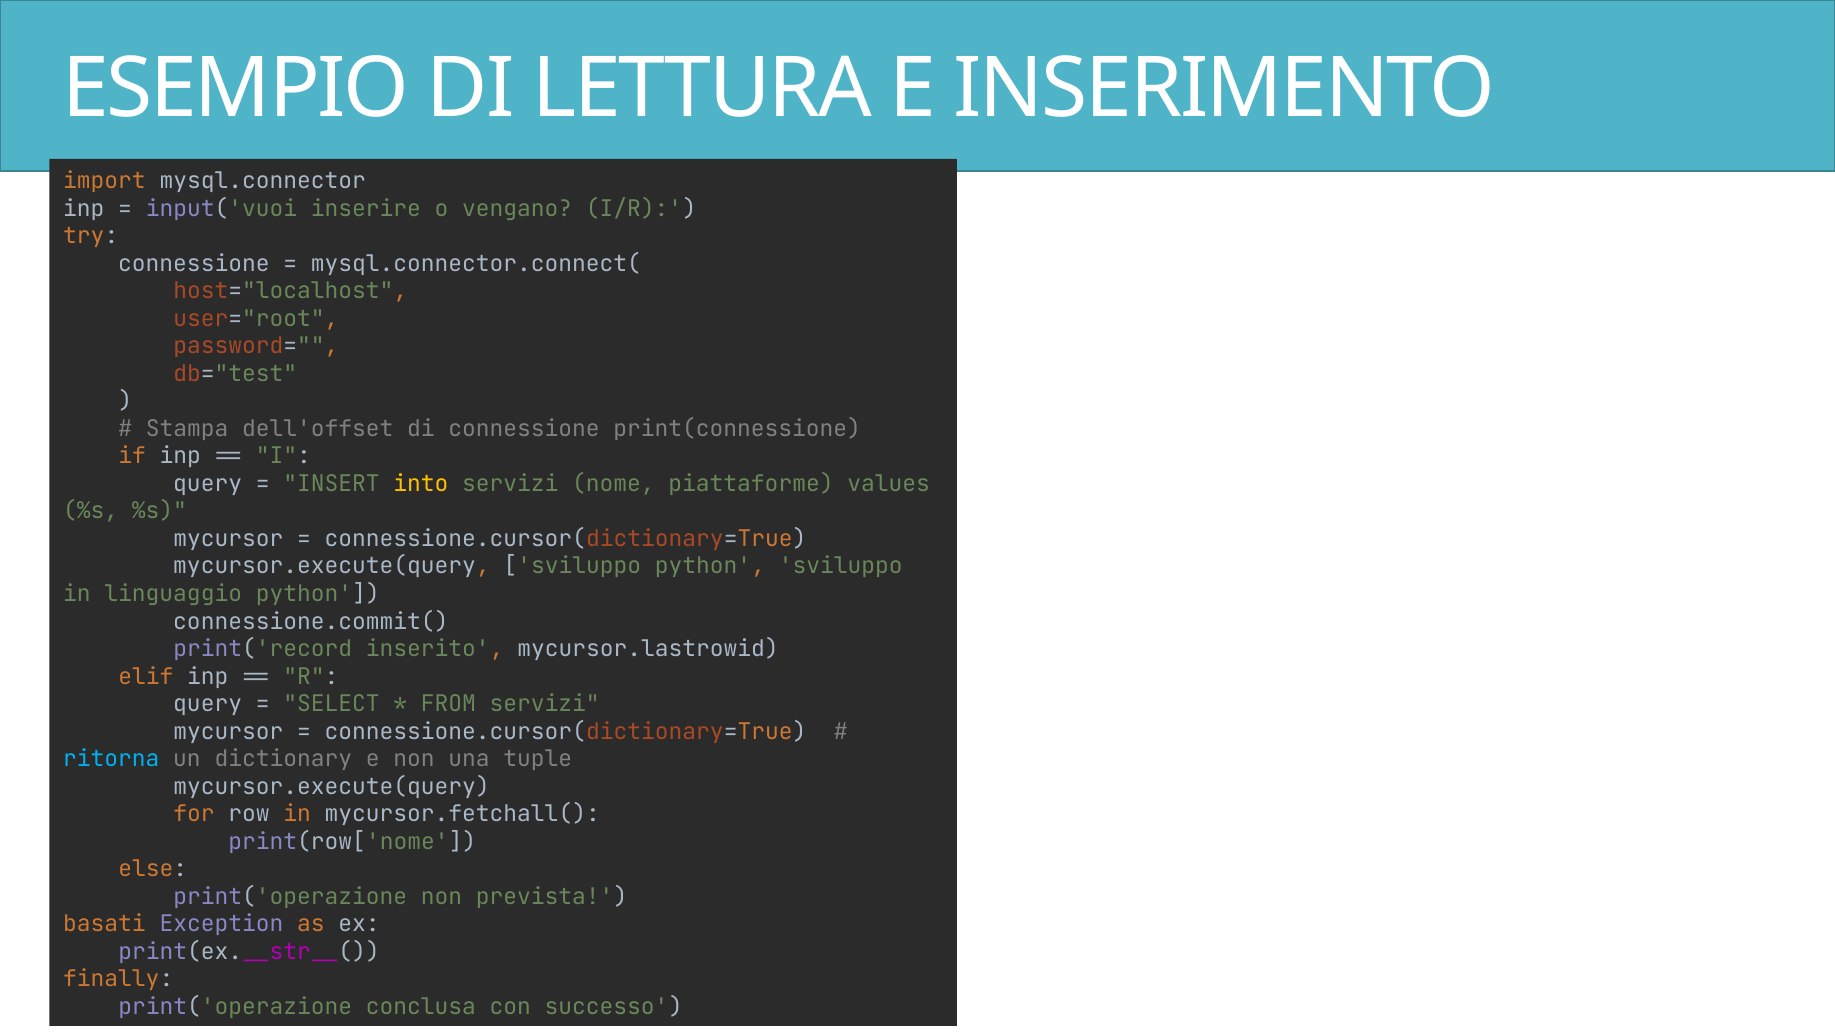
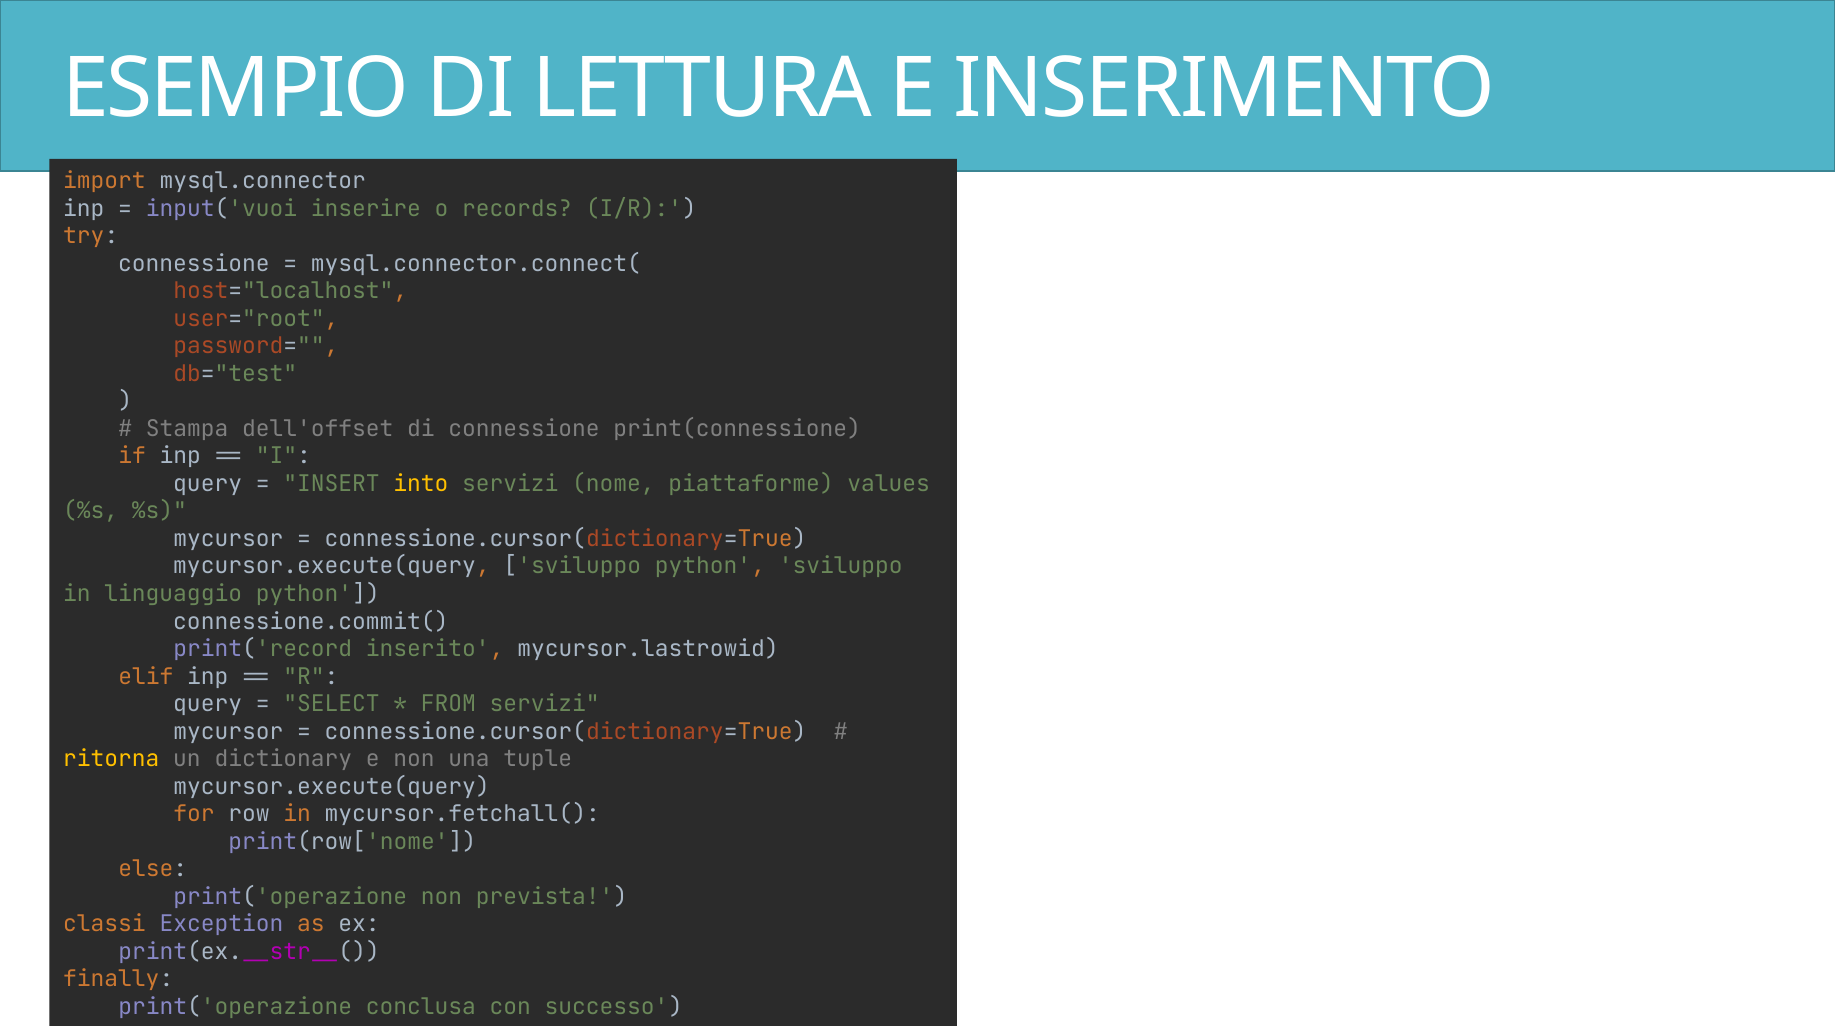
vengano: vengano -> records (517, 209)
ritorna colour: light blue -> yellow (111, 759)
basati: basati -> classi (104, 924)
